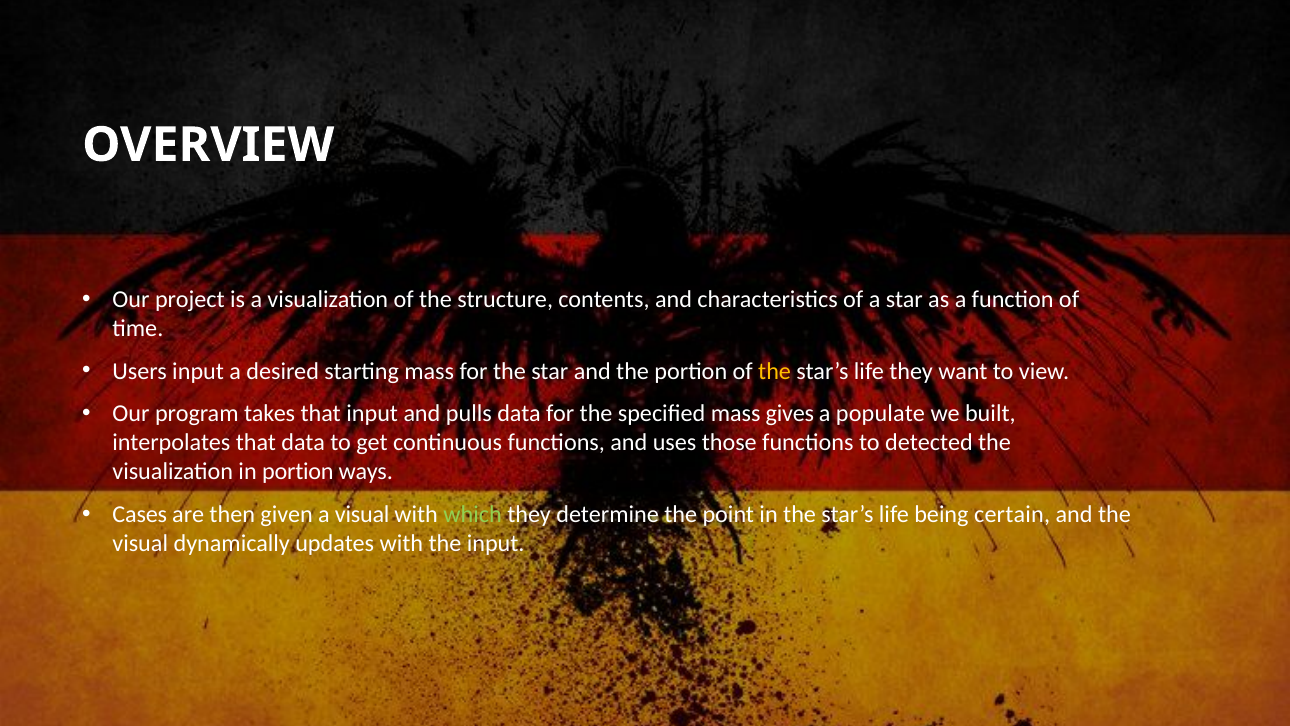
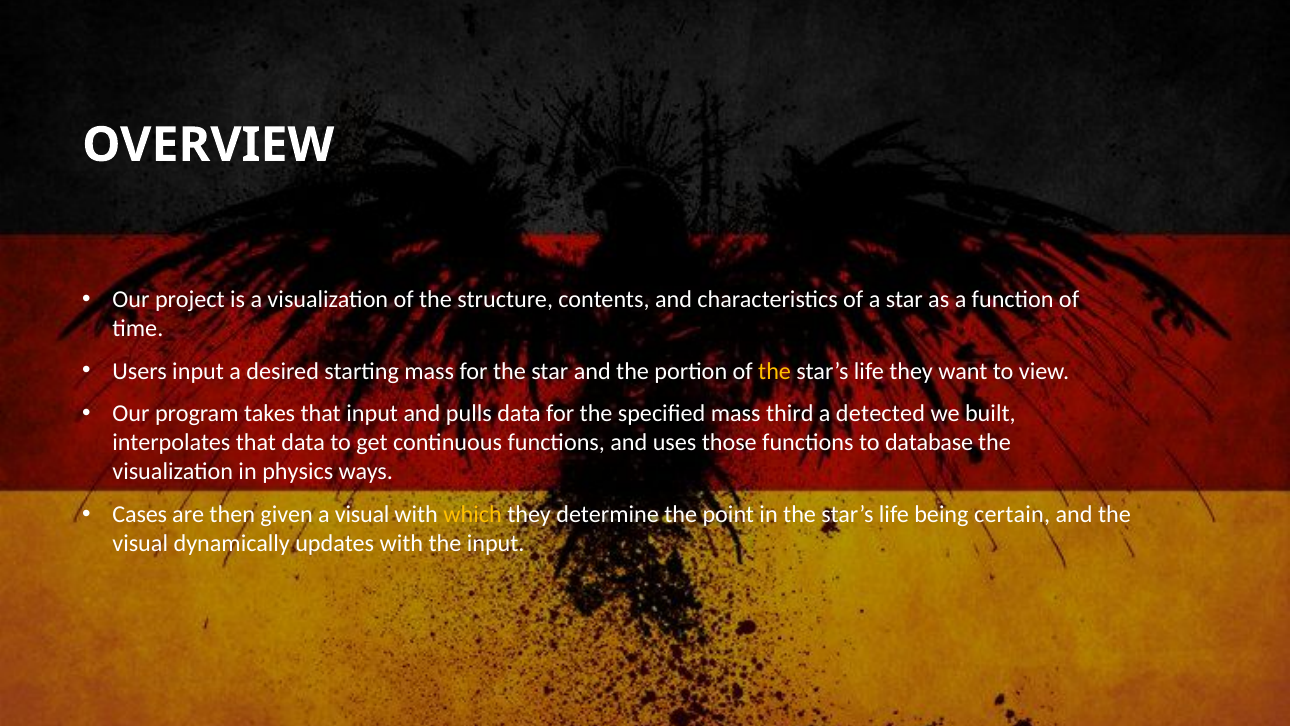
gives: gives -> third (790, 414)
populate: populate -> detected (880, 414)
detected: detected -> database (929, 443)
in portion: portion -> physics (298, 472)
which colour: light green -> yellow (473, 514)
